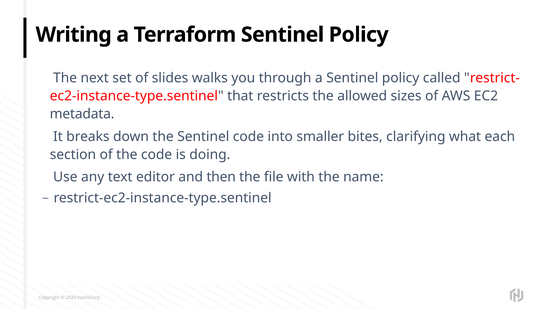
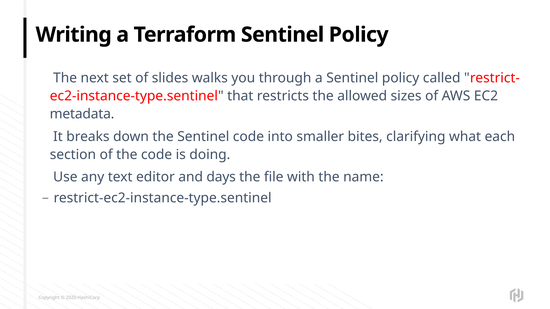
then: then -> days (221, 177)
